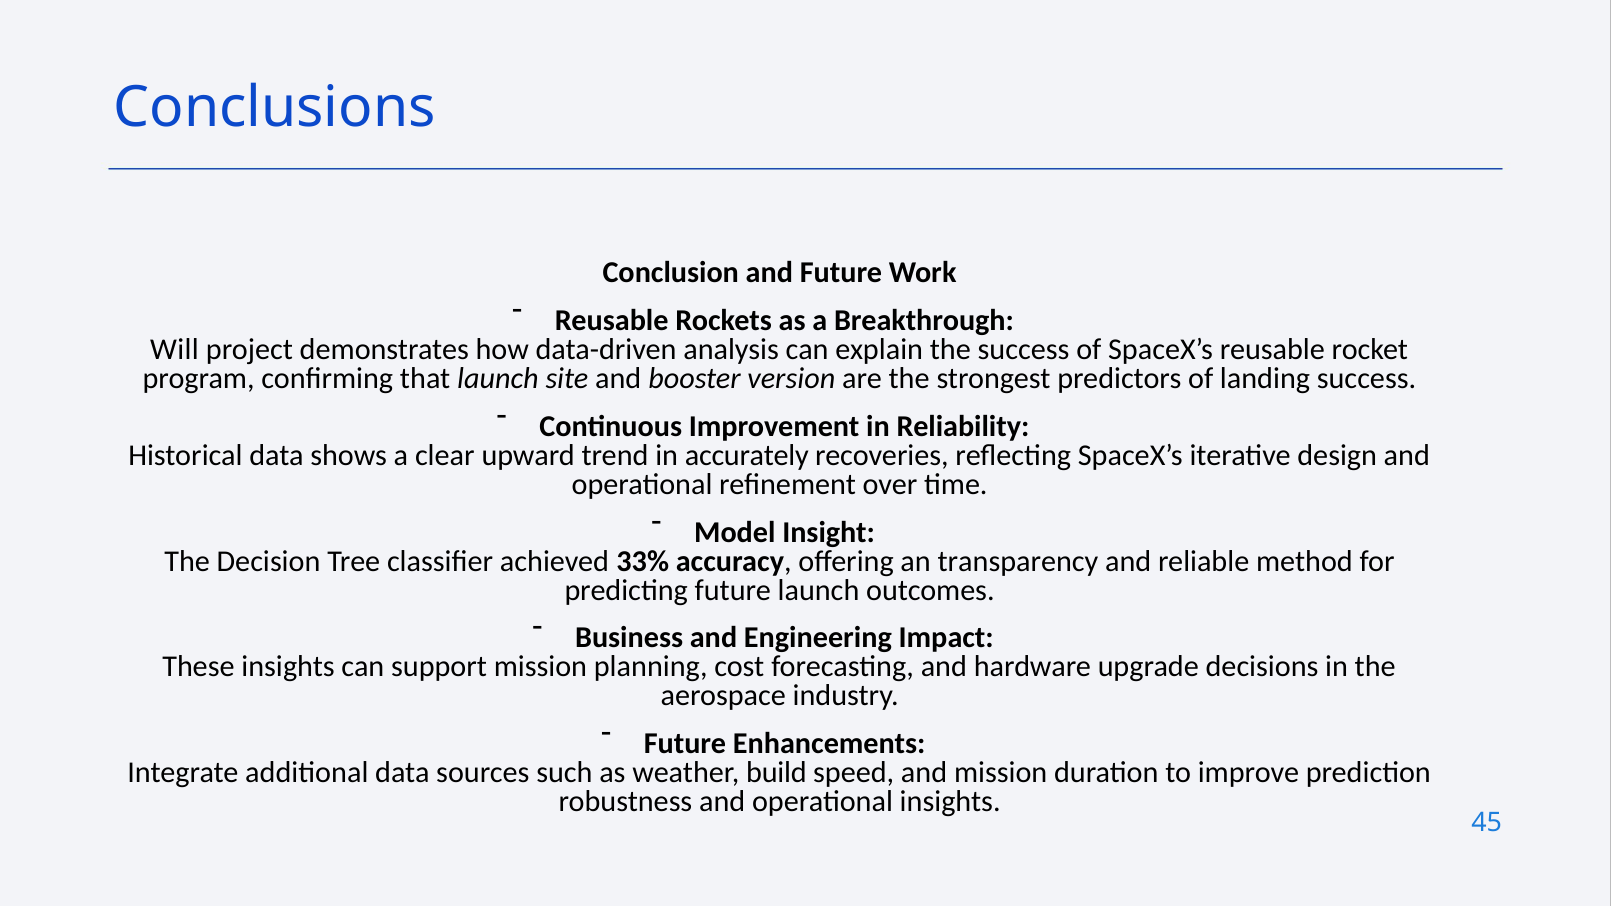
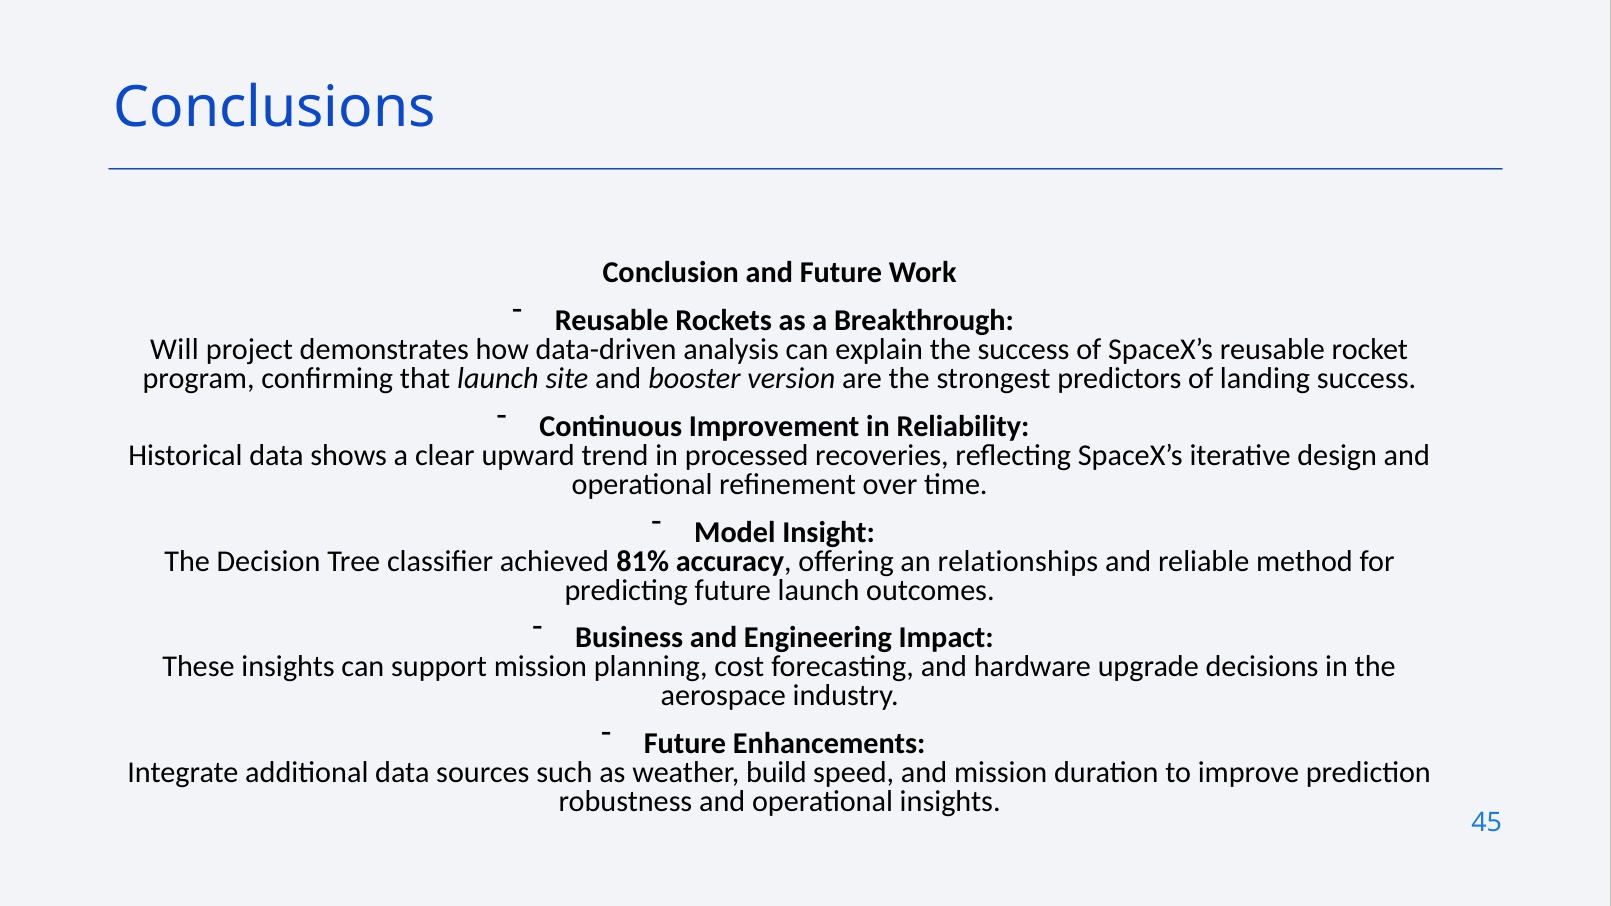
accurately: accurately -> processed (747, 455)
33%: 33% -> 81% (643, 561)
transparency: transparency -> relationships (1018, 561)
